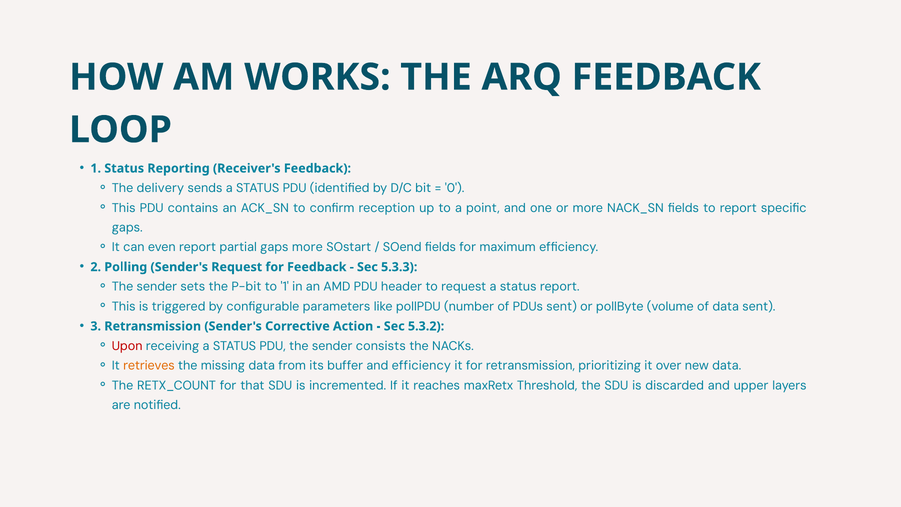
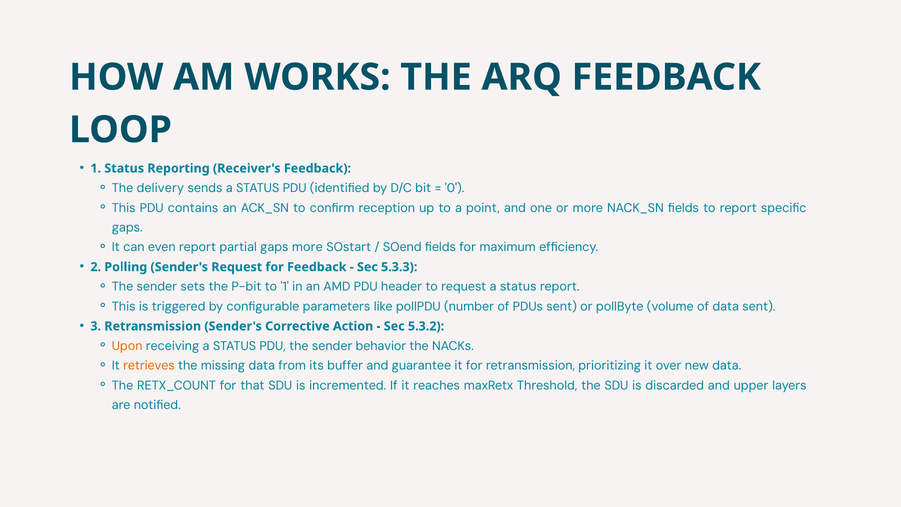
Upon colour: red -> orange (127, 346)
consists: consists -> behavior (381, 346)
and efficiency: efficiency -> guarantee (421, 366)
